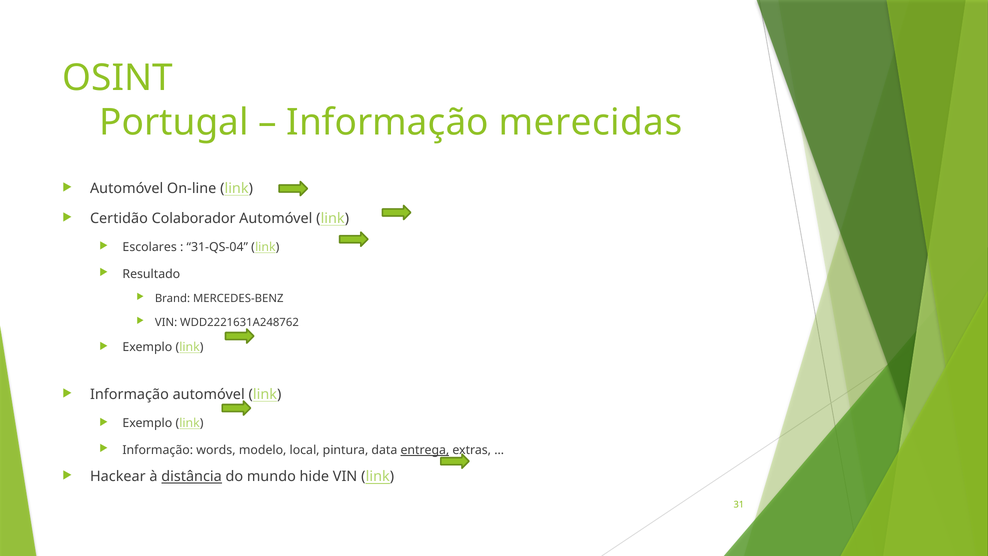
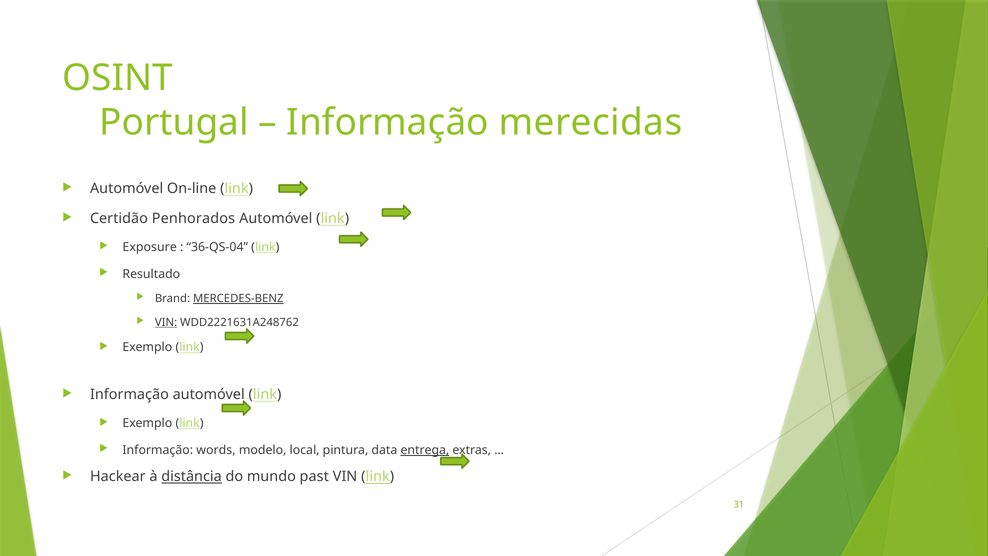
Colaborador: Colaborador -> Penhorados (193, 218)
Escolares: Escolares -> Exposure (150, 247)
31-QS-04: 31-QS-04 -> 36-QS-04 (217, 247)
MERCEDES-BENZ underline: none -> present (238, 298)
VIN underline: none -> present (166, 322)
hide: hide -> past (314, 477)
